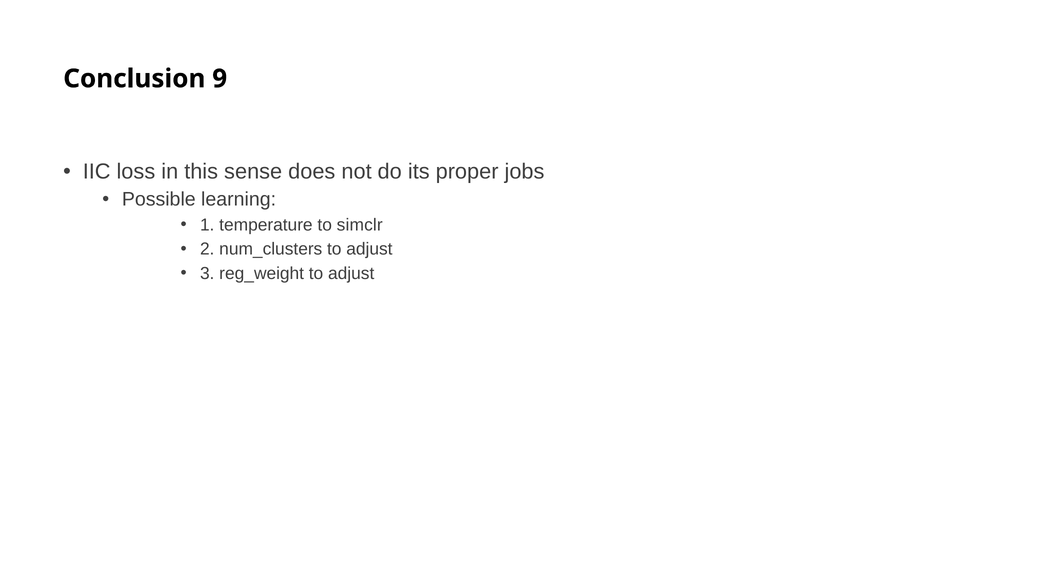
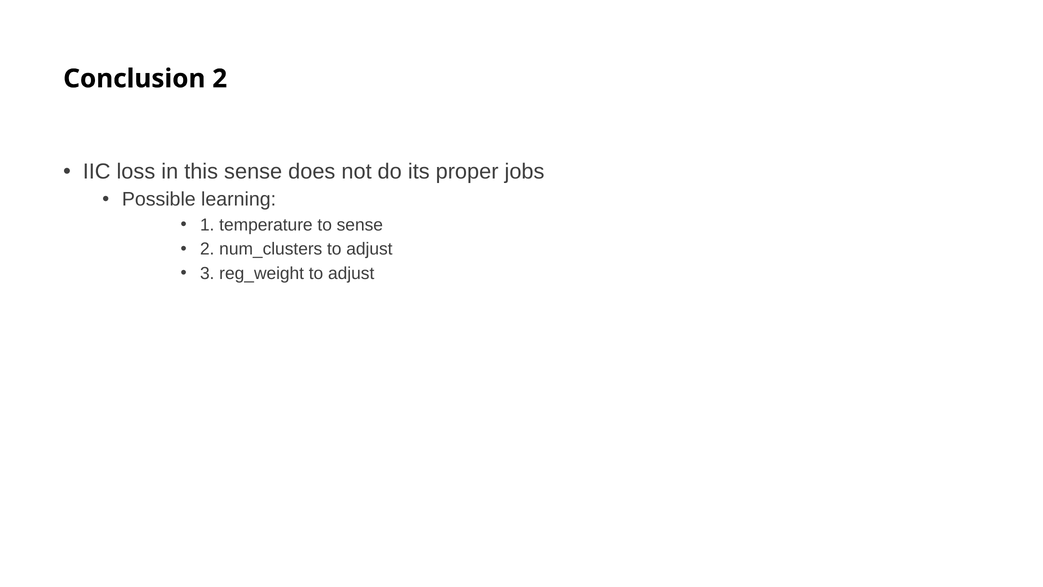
Conclusion 9: 9 -> 2 (220, 79)
to simclr: simclr -> sense (360, 225)
